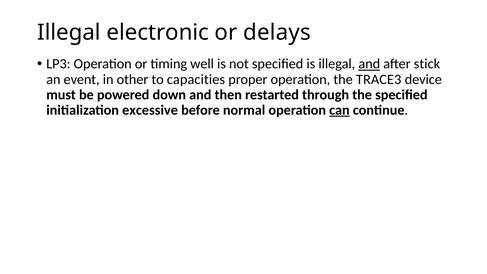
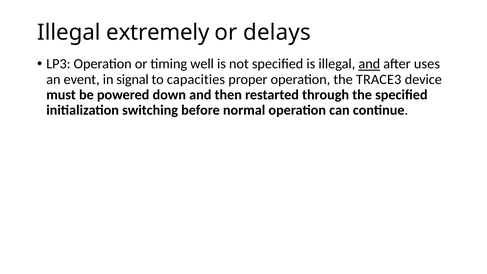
electronic: electronic -> extremely (158, 32)
stick: stick -> uses (427, 64)
other: other -> signal (133, 79)
excessive: excessive -> switching (150, 110)
can underline: present -> none (339, 110)
